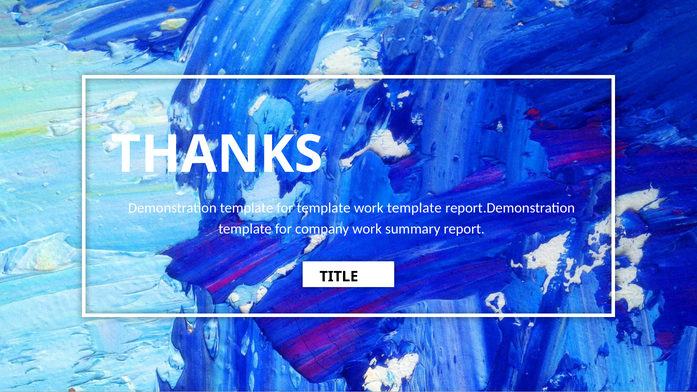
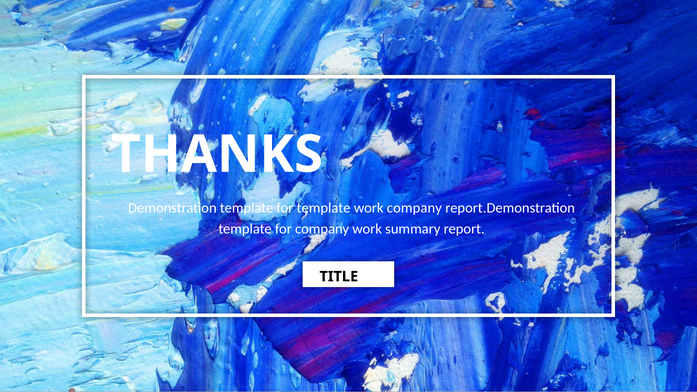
work template: template -> company (414, 208)
